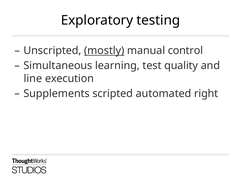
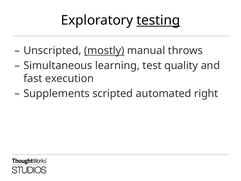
testing underline: none -> present (158, 20)
control: control -> throws (185, 51)
line: line -> fast (33, 78)
